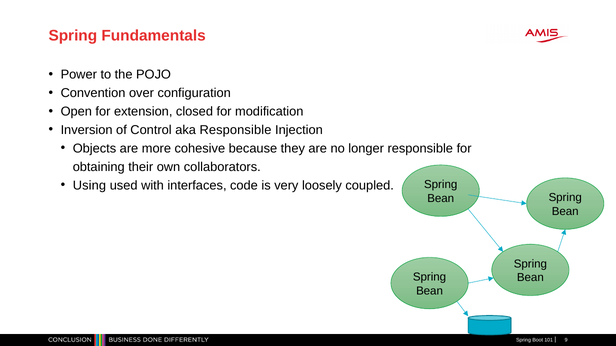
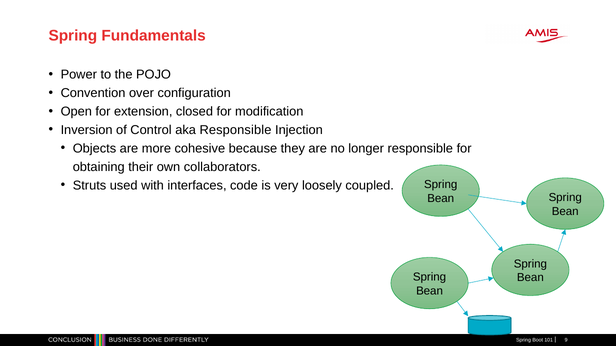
Using: Using -> Struts (89, 186)
